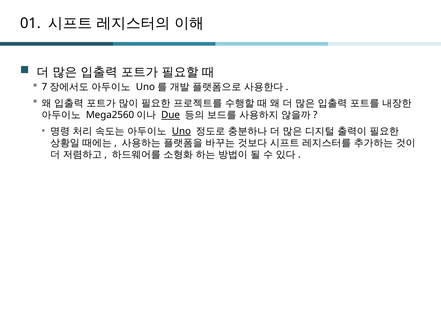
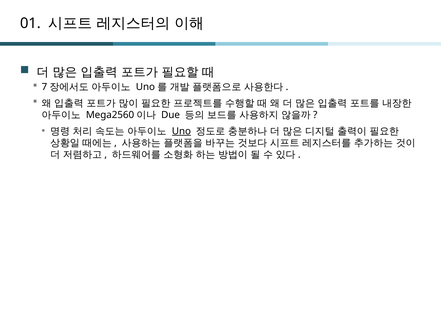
Due underline: present -> none (171, 115)
